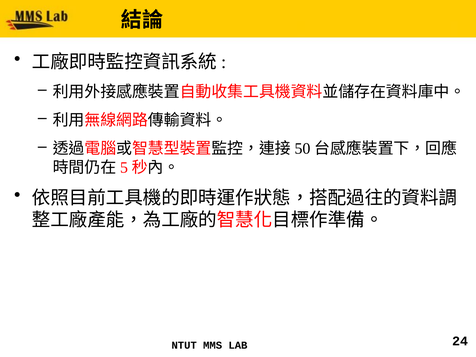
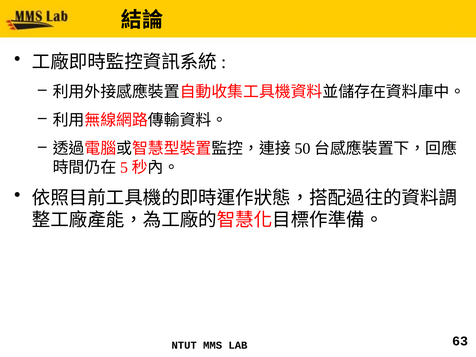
24: 24 -> 63 (460, 341)
